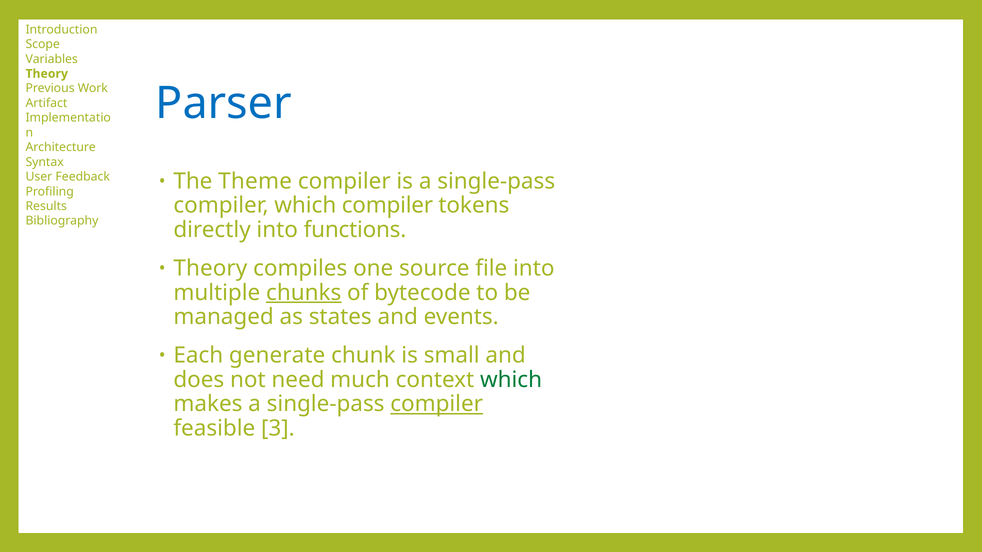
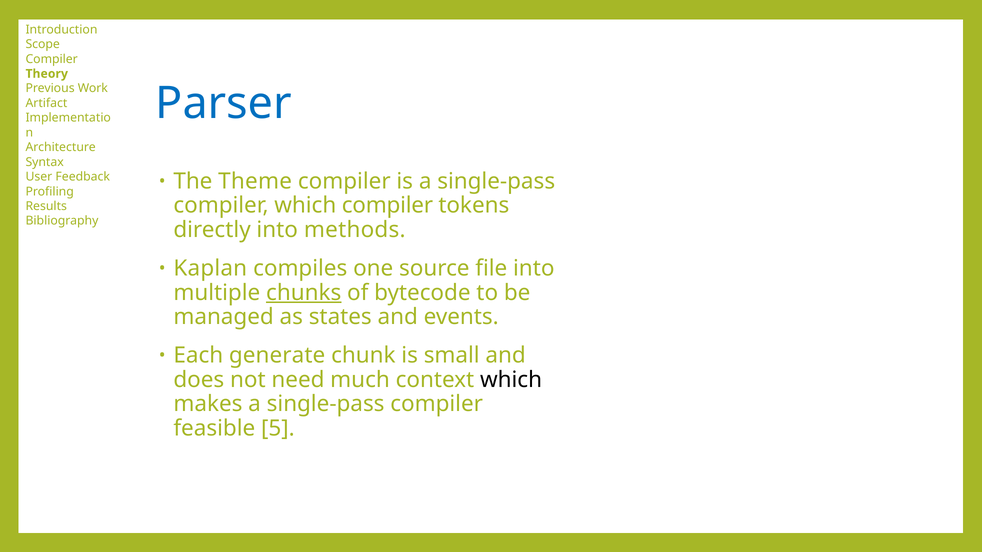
Variables: Variables -> Compiler (52, 59)
functions: functions -> methods (355, 230)
Theory: Theory -> Kaplan (210, 269)
which colour: green -> black (511, 380)
compiler underline: present -> none (437, 404)
3: 3 -> 5 (278, 428)
